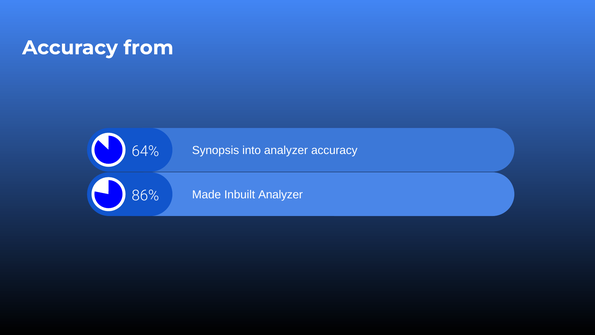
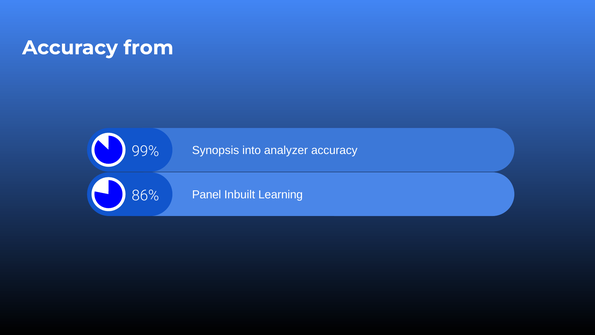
64%: 64% -> 99% (145, 151)
Made: Made -> Panel (207, 195)
Inbuilt Analyzer: Analyzer -> Learning (281, 195)
